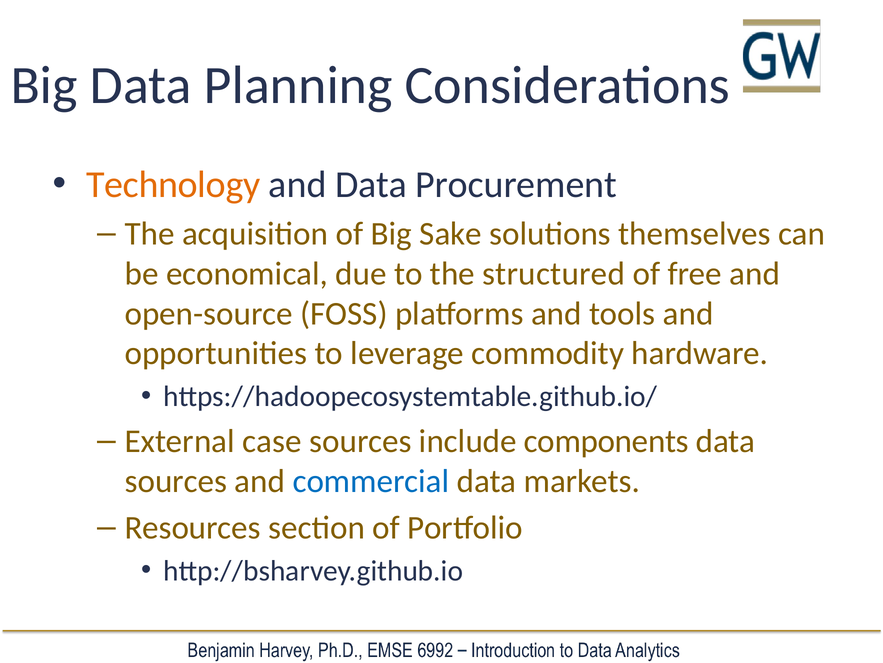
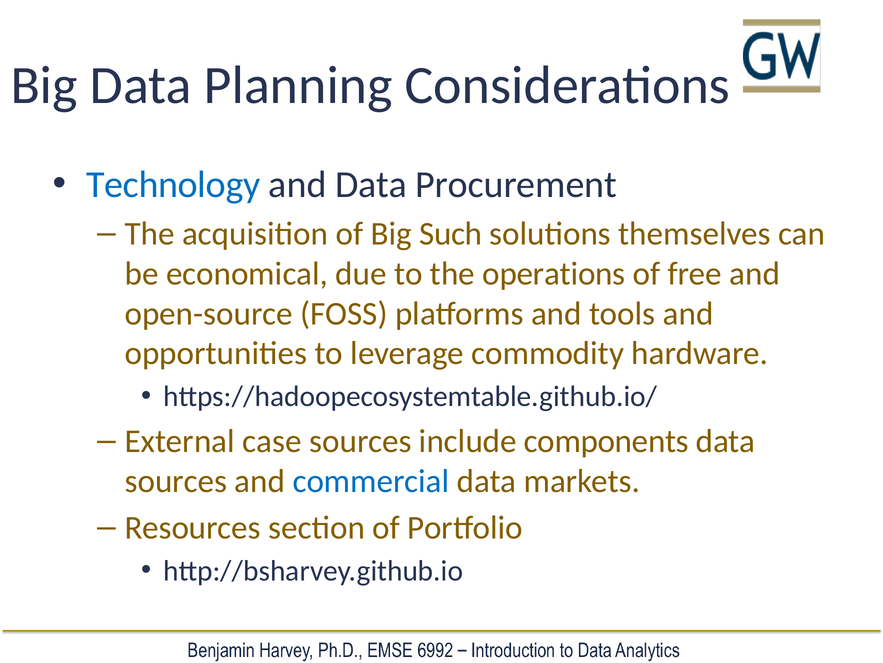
Technology colour: orange -> blue (173, 184)
Sake: Sake -> Such (451, 234)
structured: structured -> operations (554, 273)
